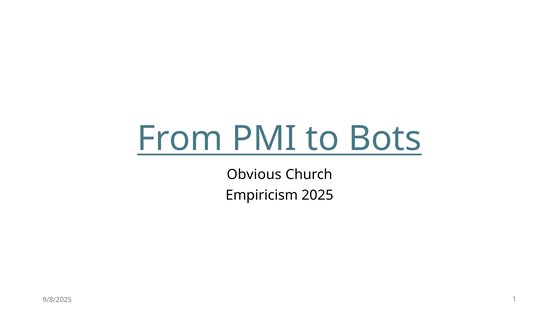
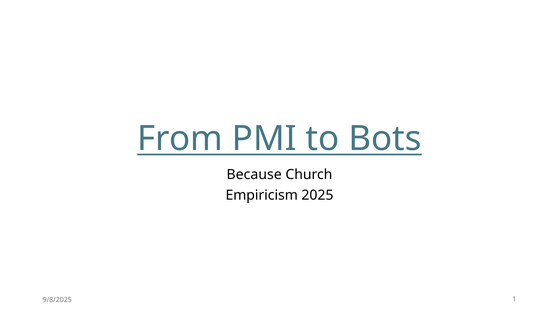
Obvious: Obvious -> Because (254, 175)
